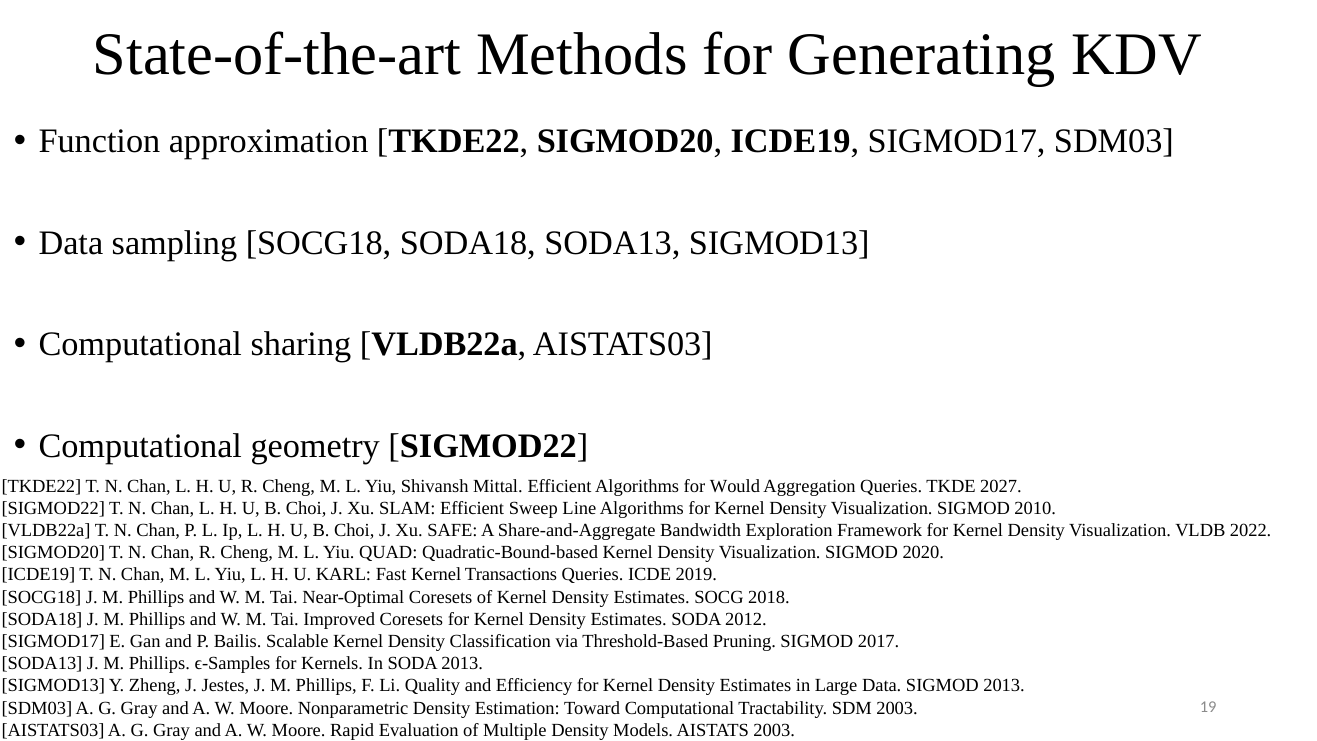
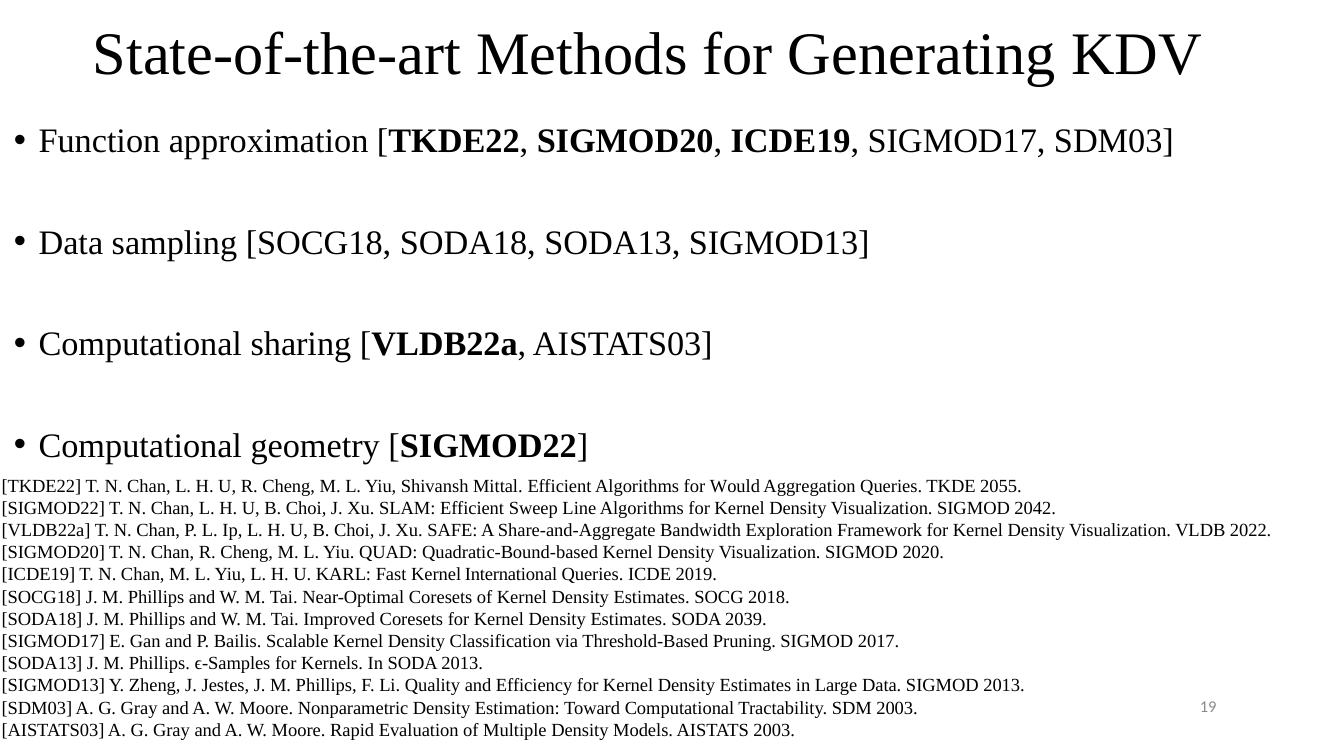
2027: 2027 -> 2055 (1001, 486)
2010: 2010 -> 2042 (1035, 508)
Transactions: Transactions -> International (511, 575)
2012: 2012 -> 2039 (746, 619)
